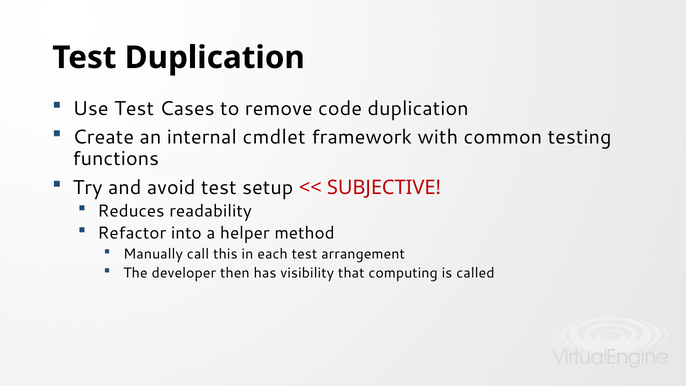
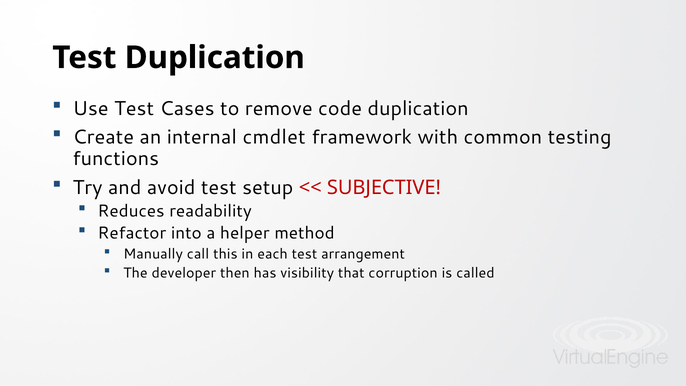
computing: computing -> corruption (403, 273)
